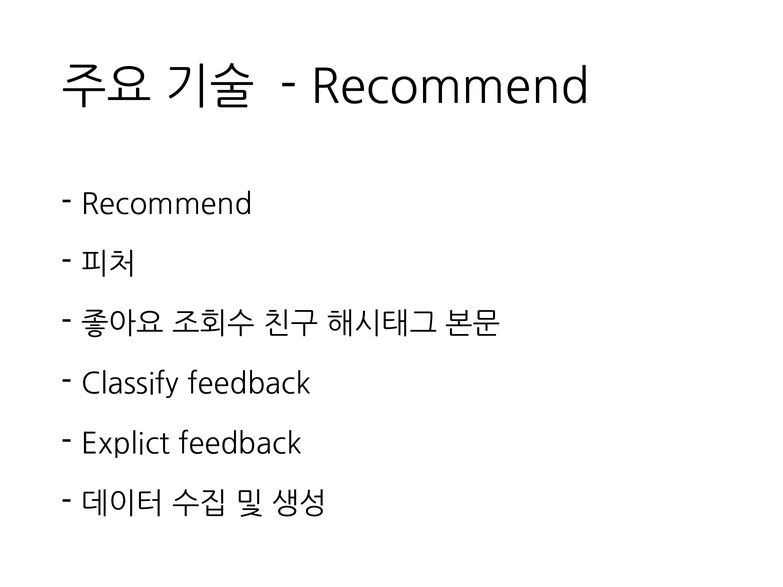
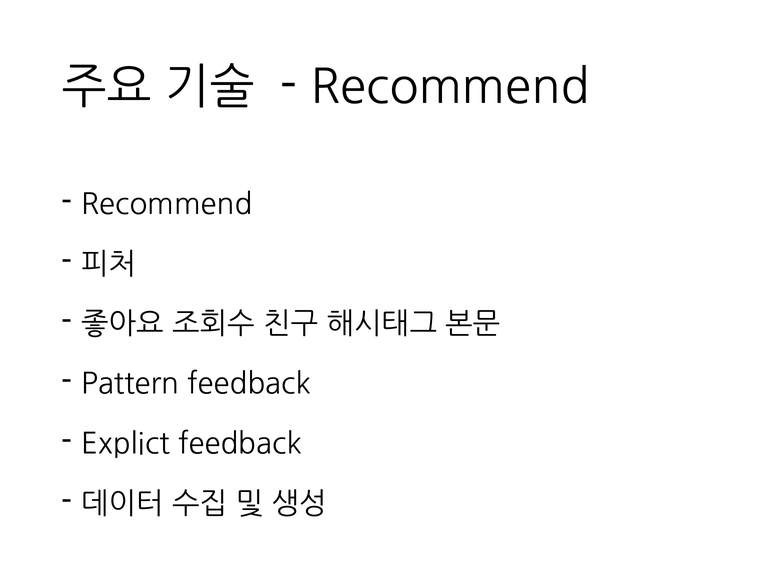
Classify: Classify -> Pattern (130, 384)
